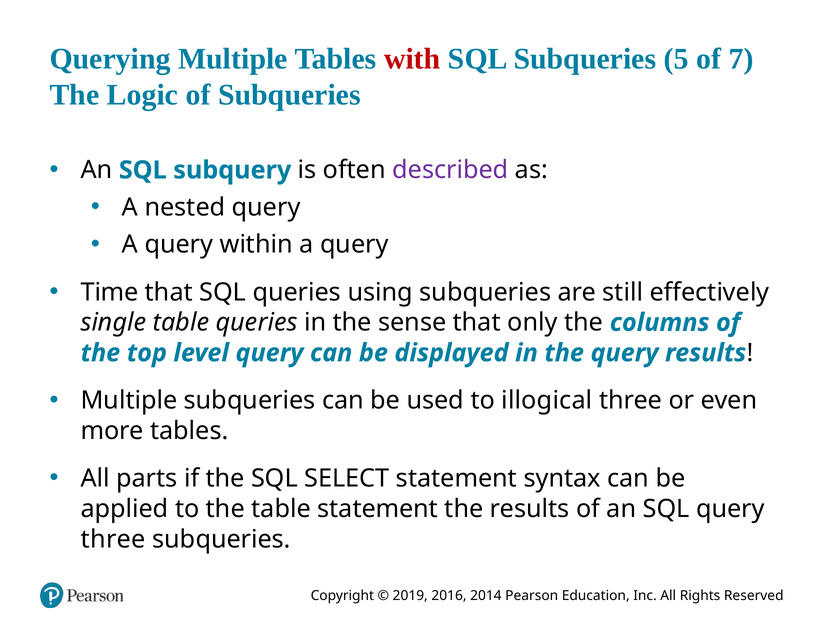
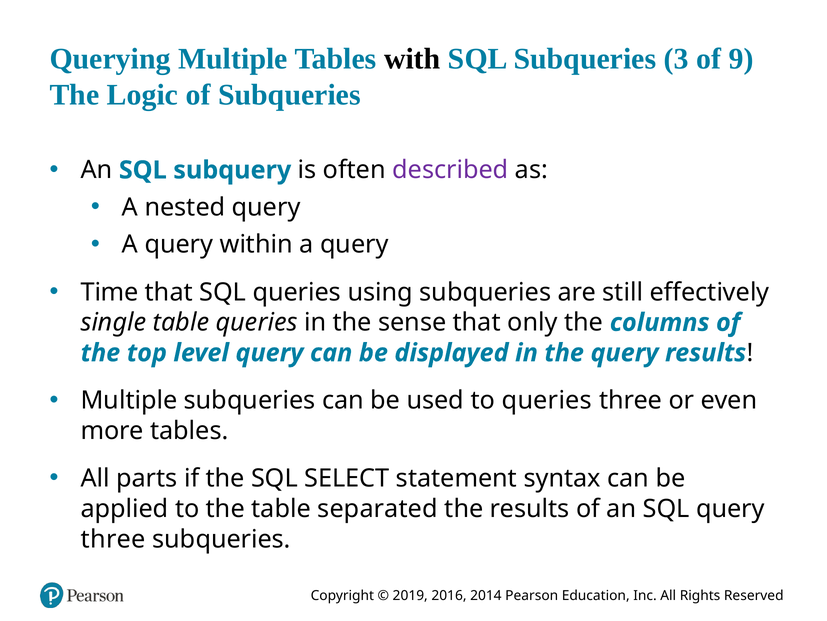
with colour: red -> black (412, 59)
5: 5 -> 3 (676, 59)
7: 7 -> 9 (741, 59)
to illogical: illogical -> queries (547, 400)
table statement: statement -> separated (378, 508)
